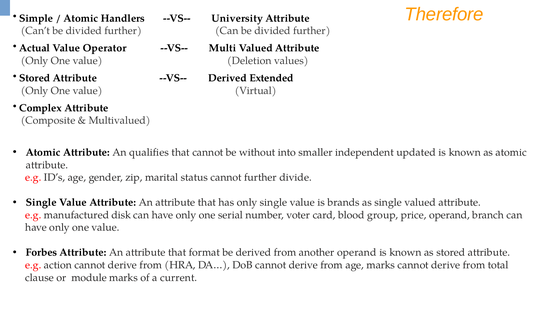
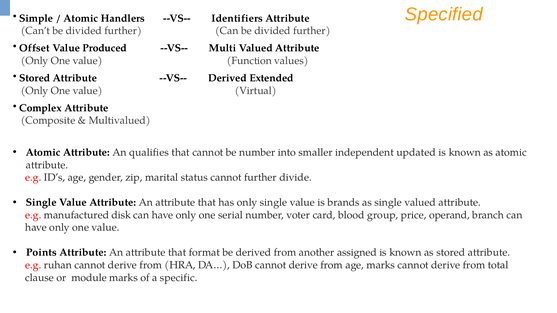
Therefore: Therefore -> Specified (444, 14)
University: University -> Identifiers (237, 18)
Actual: Actual -> Offset (34, 48)
Operator: Operator -> Produced (105, 48)
Deletion: Deletion -> Function (249, 61)
be without: without -> number (257, 153)
Forbes: Forbes -> Points (41, 253)
another operand: operand -> assigned (357, 253)
action: action -> ruhan (58, 265)
current: current -> specific (179, 278)
